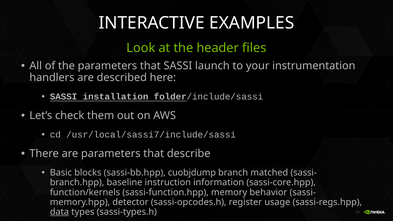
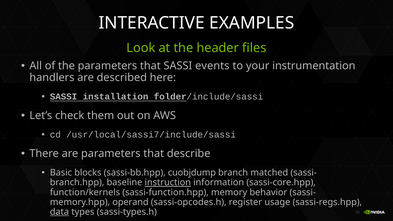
launch: launch -> events (212, 66)
instruction underline: none -> present (168, 183)
detector: detector -> operand (130, 202)
